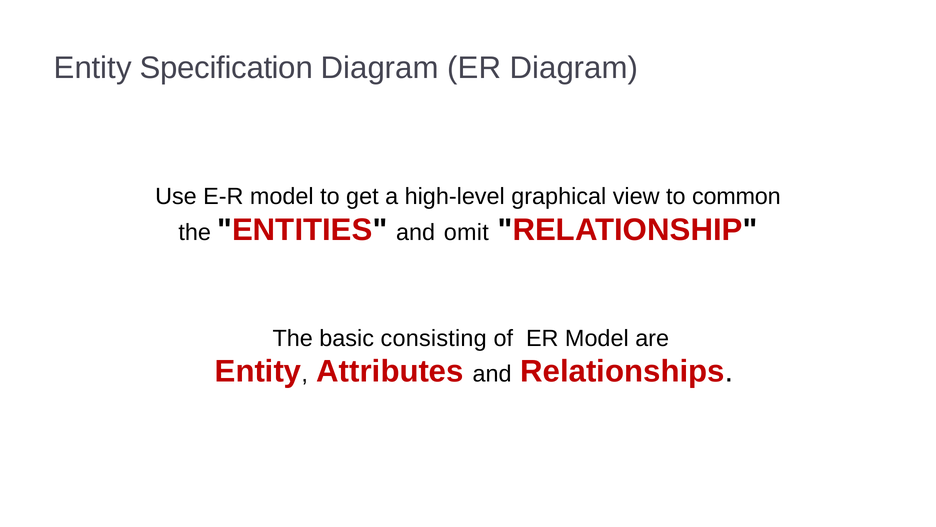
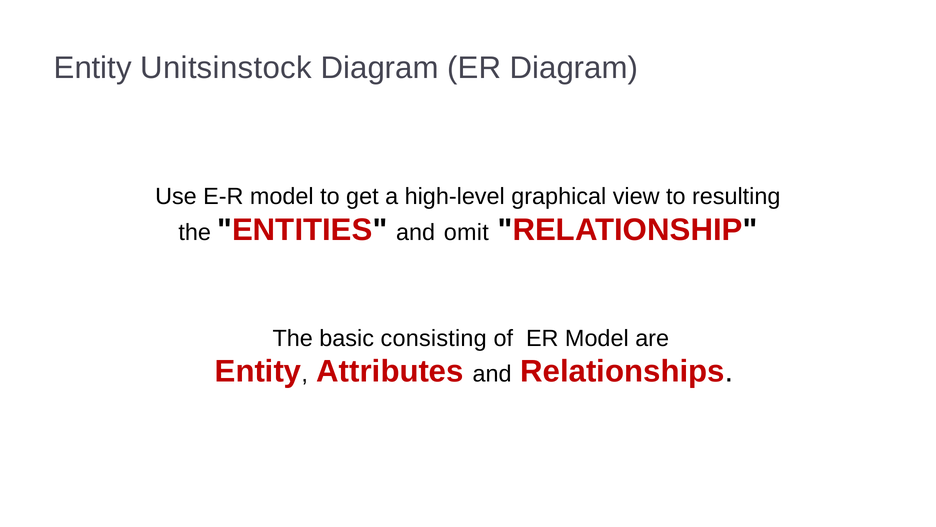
Specification: Specification -> Unitsinstock (226, 68)
common: common -> resulting (736, 196)
